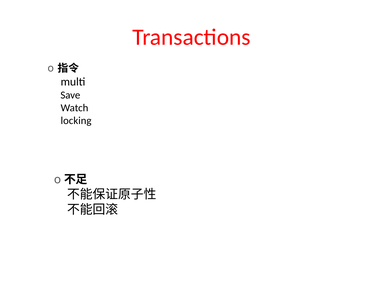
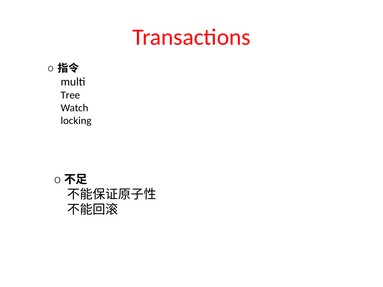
Save: Save -> Tree (70, 95)
